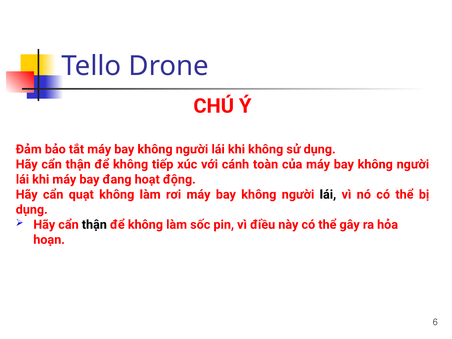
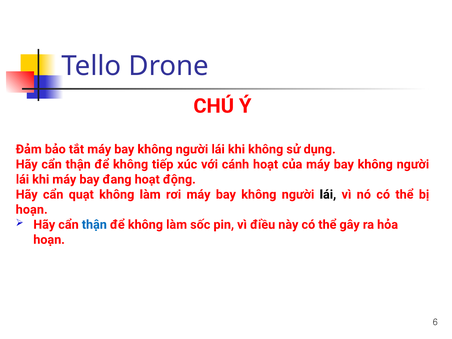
cánh toàn: toàn -> hoạt (266, 164)
dụng: dụng -> hoạn (32, 210)
thận colour: black -> blue (94, 225)
